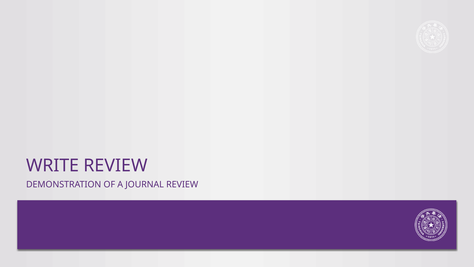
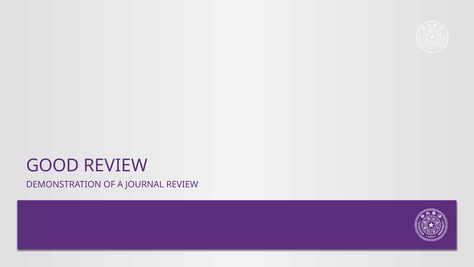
WRITE: WRITE -> GOOD (53, 165)
